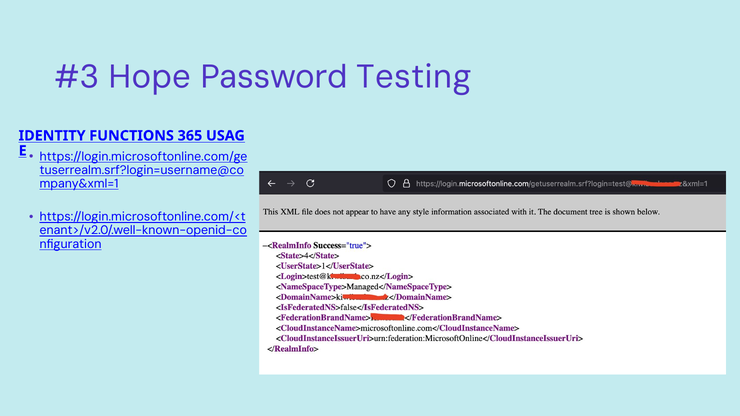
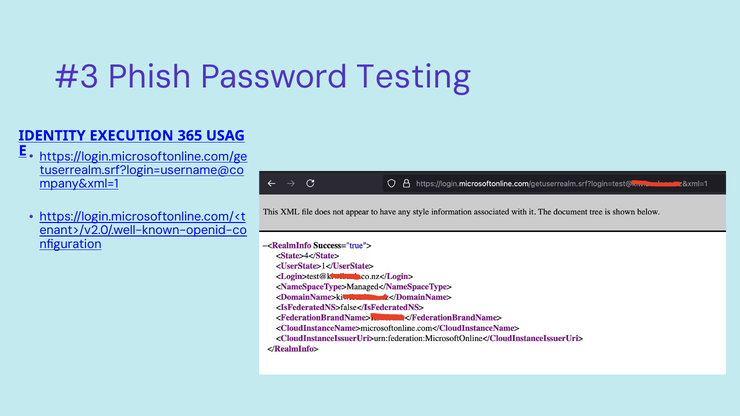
Hope: Hope -> Phish (150, 77)
FUNCTIONS: FUNCTIONS -> EXECUTION (132, 136)
